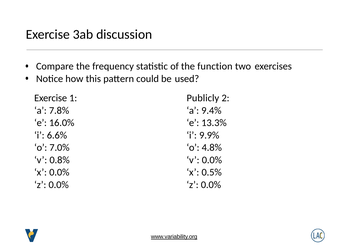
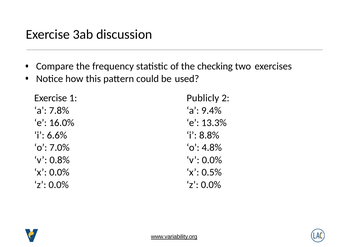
function: function -> checking (215, 66)
9.9%: 9.9% -> 8.8% (209, 135)
